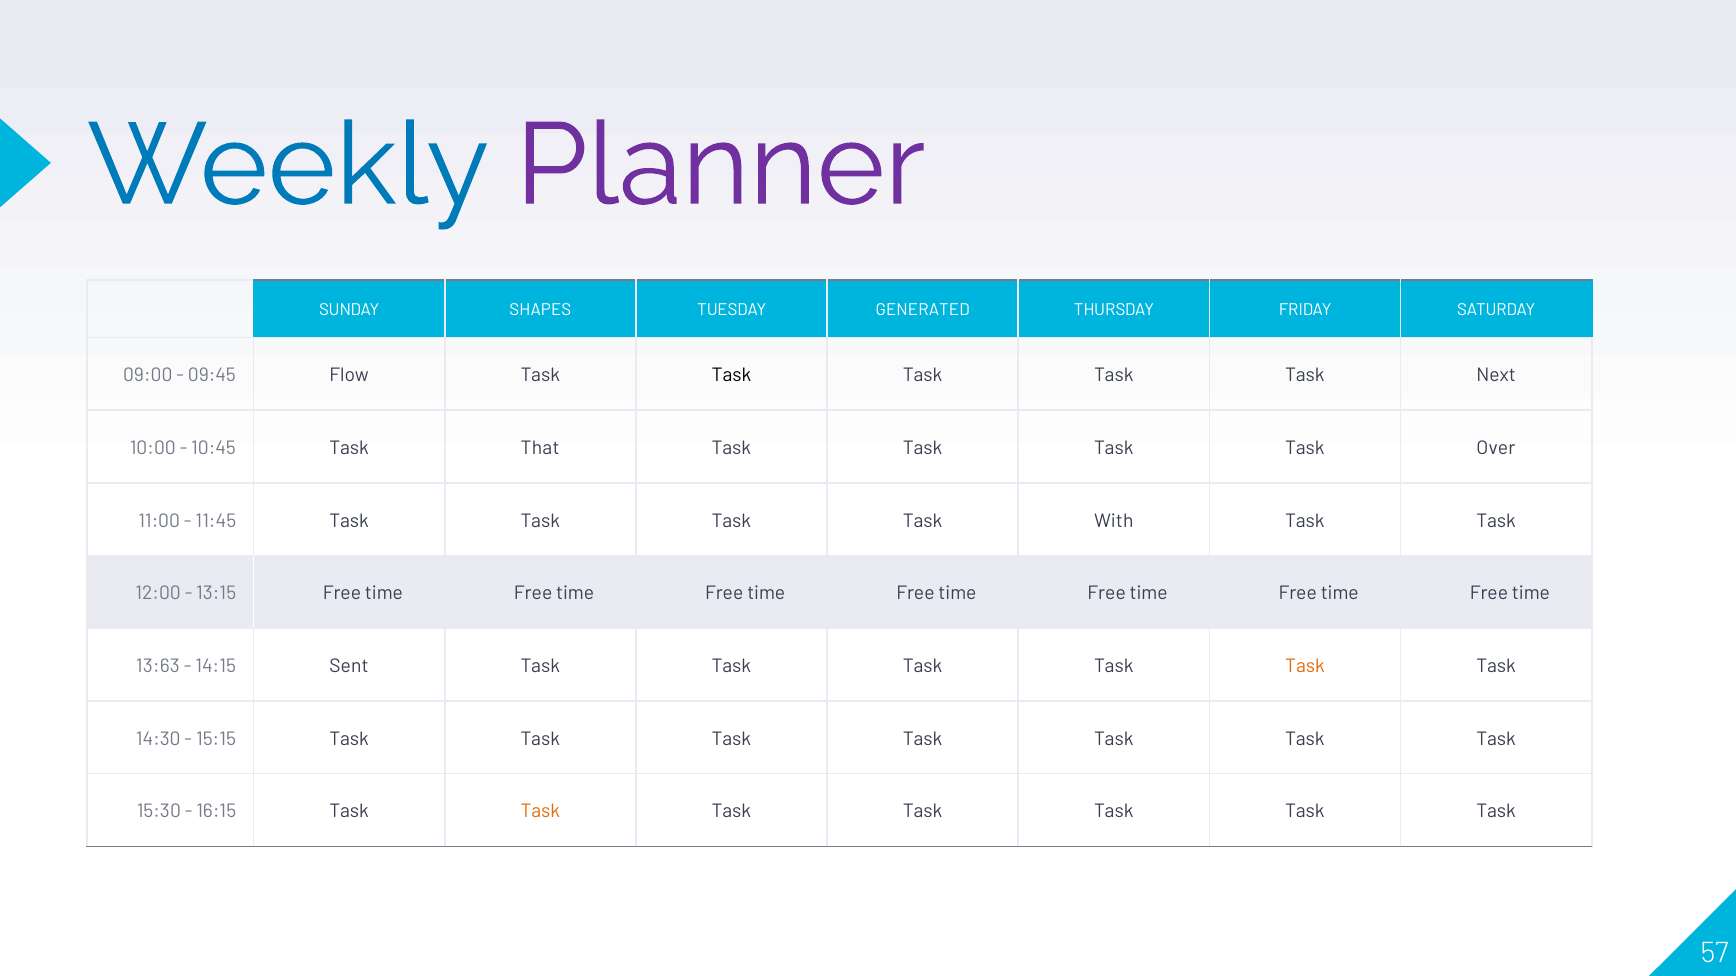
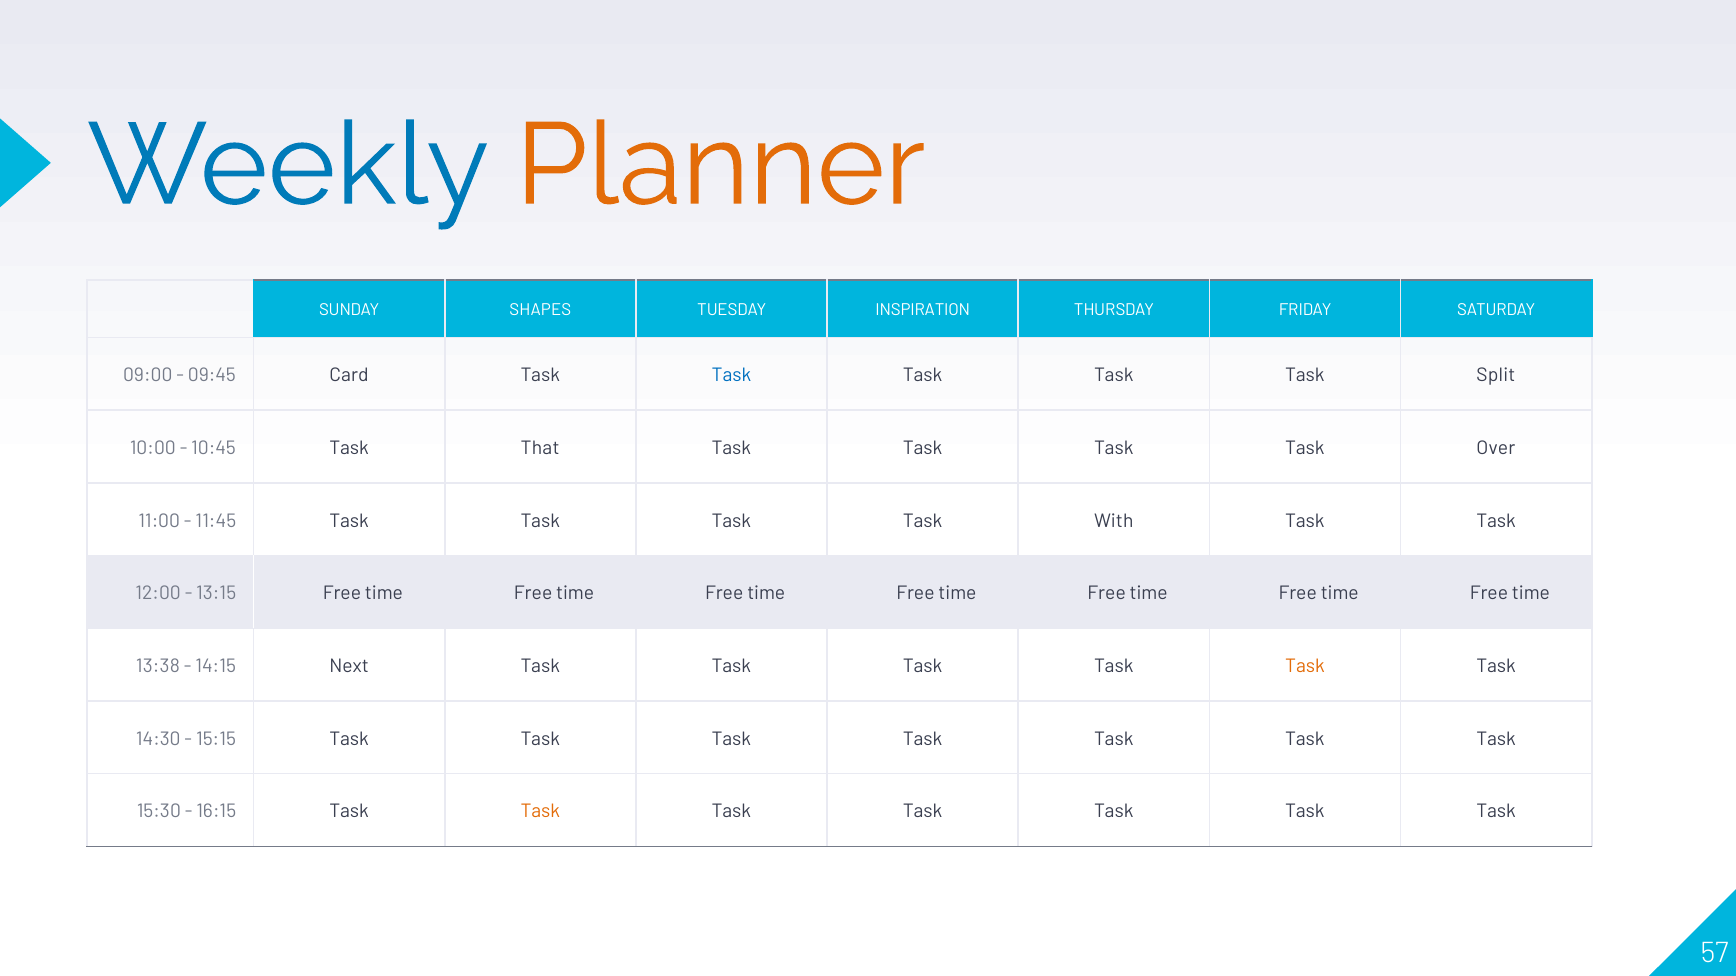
Planner colour: purple -> orange (721, 166)
GENERATED: GENERATED -> INSPIRATION (923, 310)
Flow: Flow -> Card (349, 376)
Task colour: black -> blue (731, 376)
Next: Next -> Split (1496, 376)
13:63: 13:63 -> 13:38 (158, 666)
Sent: Sent -> Next (349, 666)
